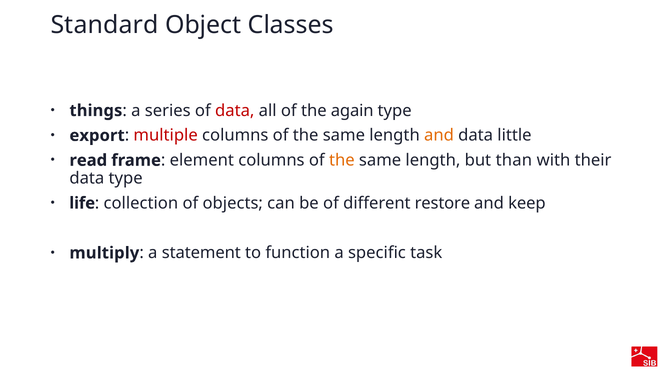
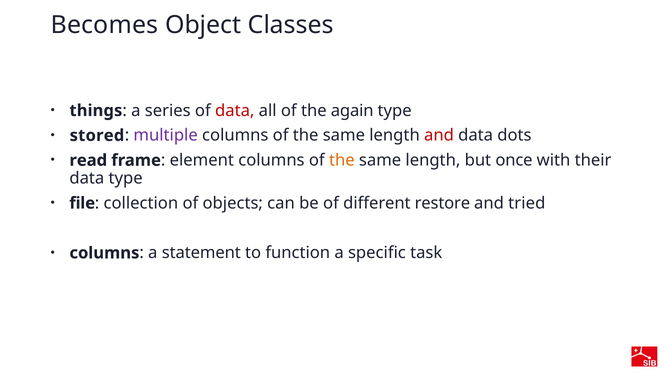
Standard: Standard -> Becomes (105, 25)
export: export -> stored (97, 135)
multiple colour: red -> purple (166, 135)
and colour: orange -> red (439, 135)
little: little -> dots (514, 135)
than: than -> once (514, 160)
life: life -> file (82, 203)
keep: keep -> tried (527, 203)
multiply: multiply -> columns (104, 253)
